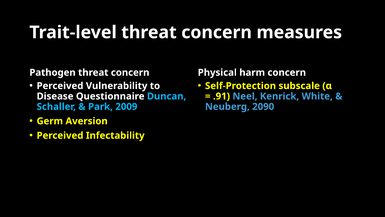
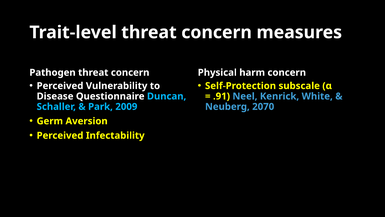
2090: 2090 -> 2070 (263, 106)
